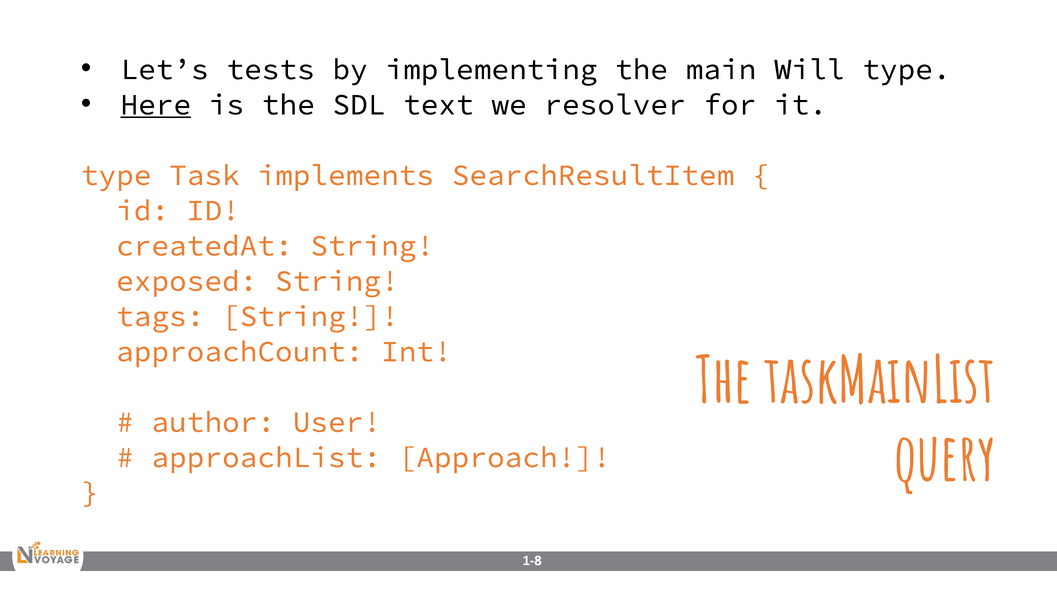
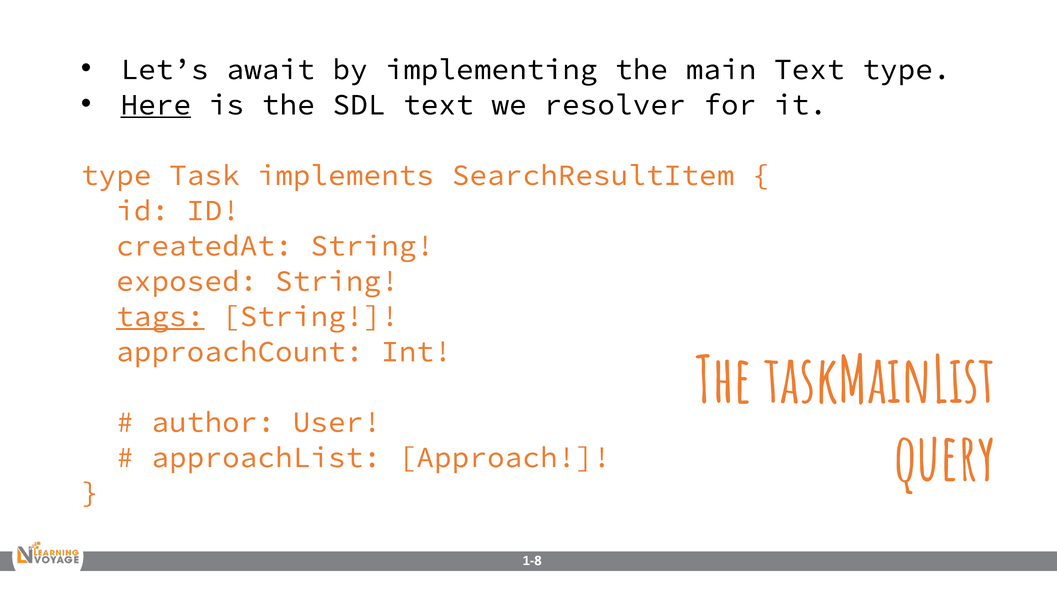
tests: tests -> await (271, 69)
main Will: Will -> Text (809, 69)
tags underline: none -> present (160, 316)
